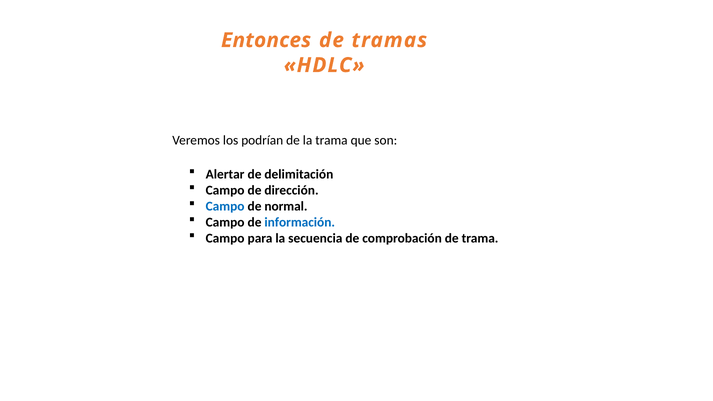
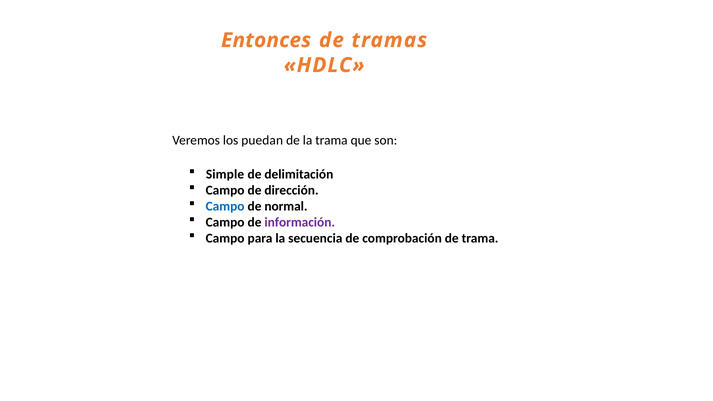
podrían: podrían -> puedan (262, 141)
Alertar: Alertar -> Simple (225, 174)
información colour: blue -> purple (300, 222)
